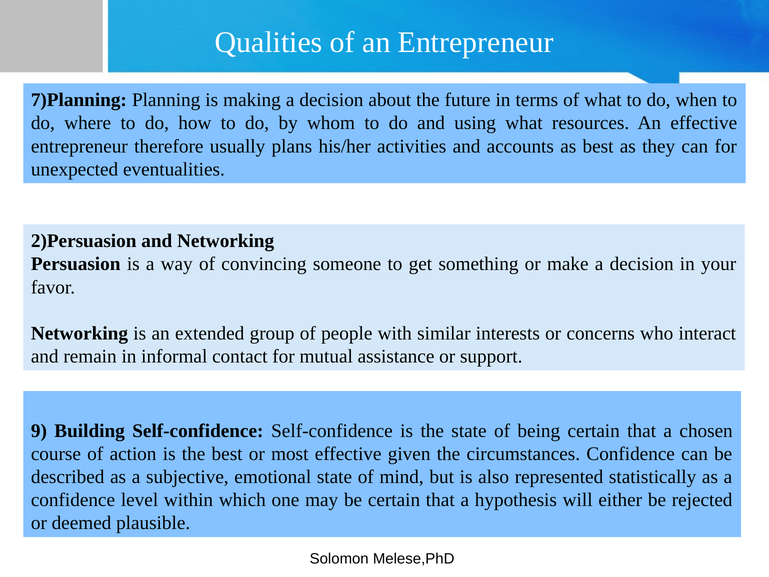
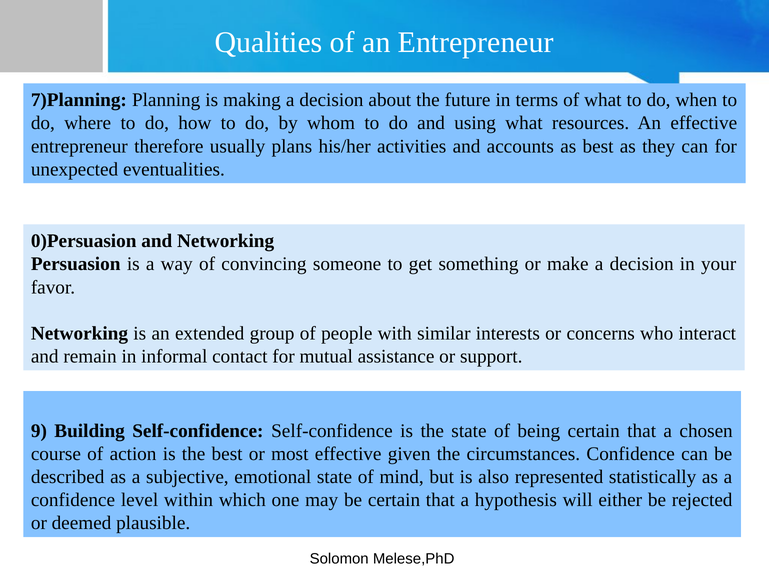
2)Persuasion: 2)Persuasion -> 0)Persuasion (84, 241)
